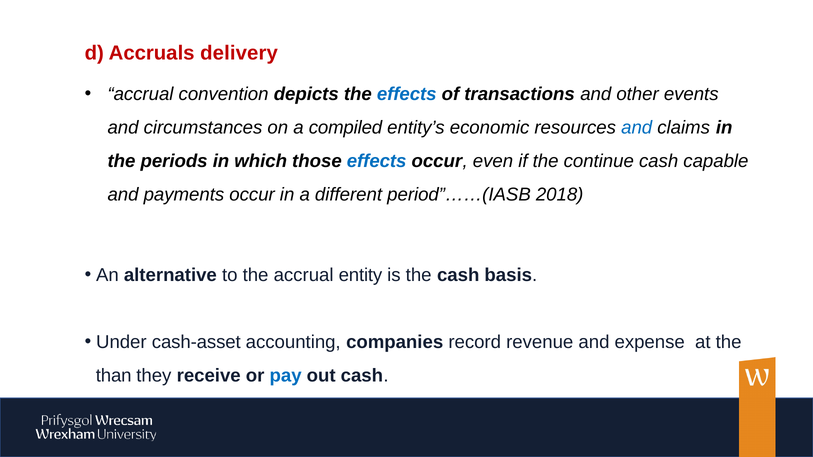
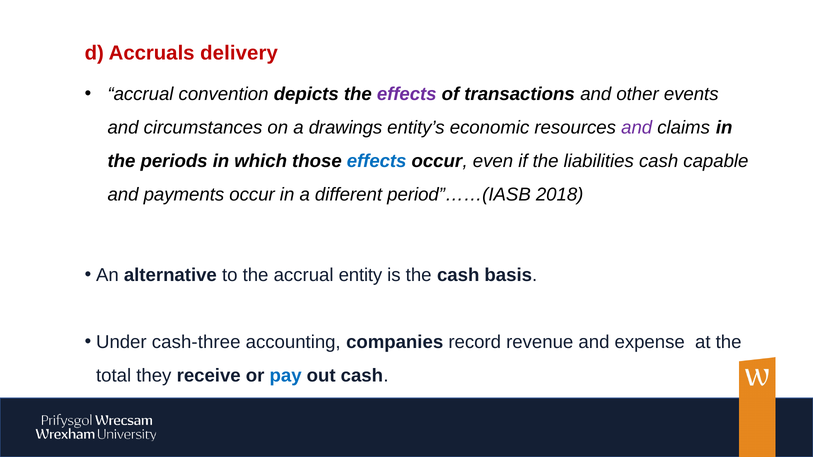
effects colour: blue -> purple (407, 94)
compiled: compiled -> drawings (345, 128)
and colour: blue -> purple (637, 128)
continue: continue -> liabilities (599, 161)
cash-asset: cash-asset -> cash-three (196, 342)
than: than -> total (114, 376)
